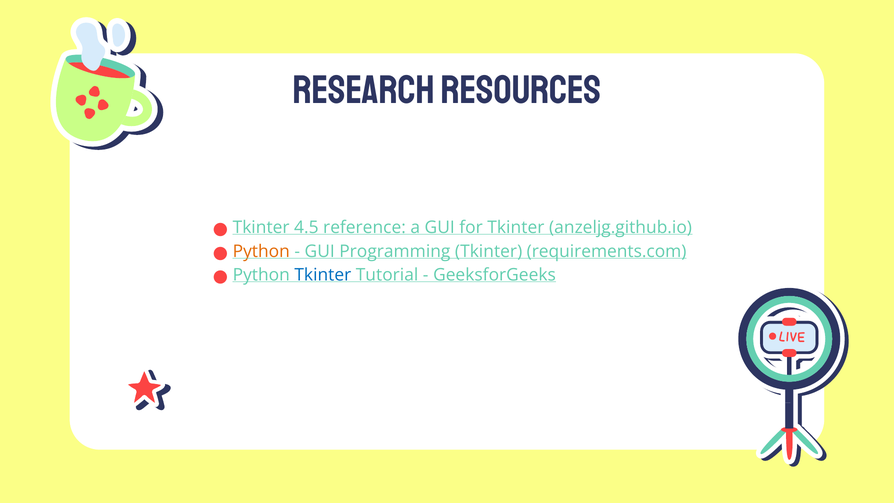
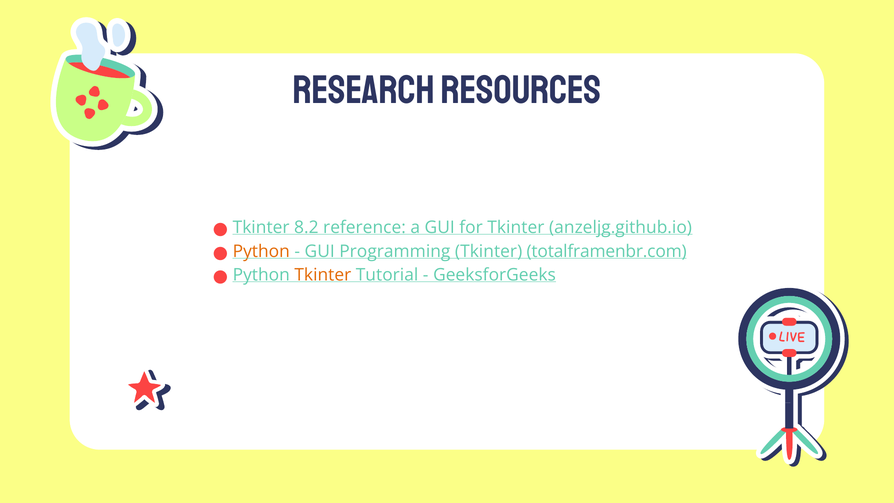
4.5: 4.5 -> 8.2 (306, 228)
requirements.com: requirements.com -> totalframenbr.com (607, 251)
Tkinter colour: blue -> orange (323, 275)
